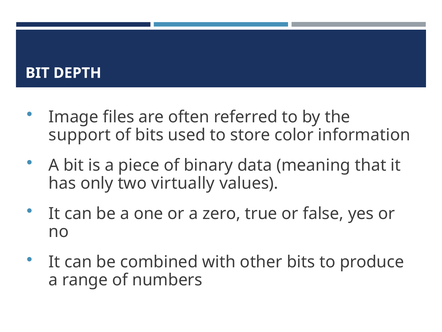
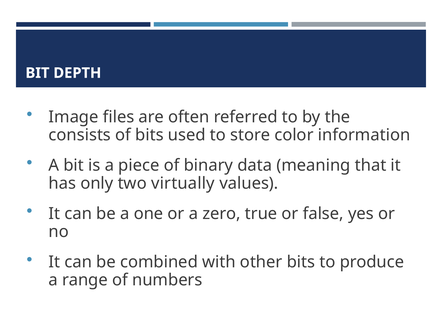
support: support -> consists (80, 135)
